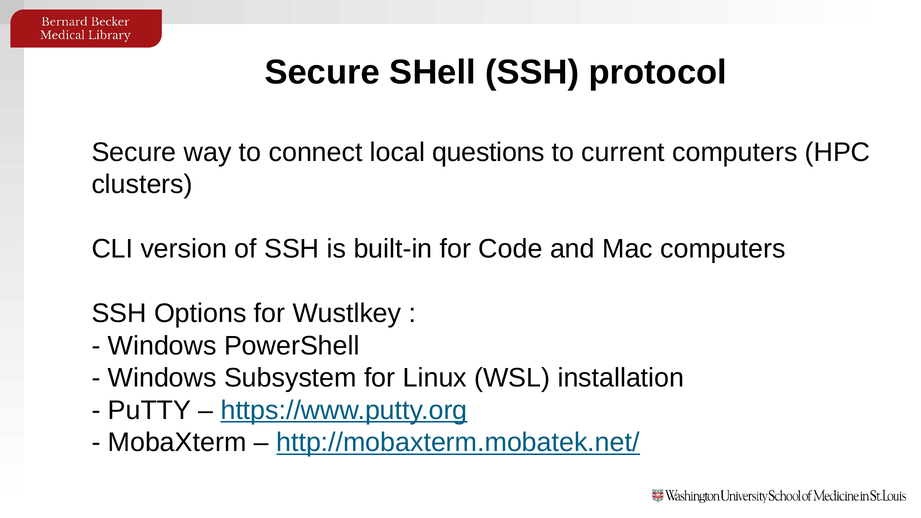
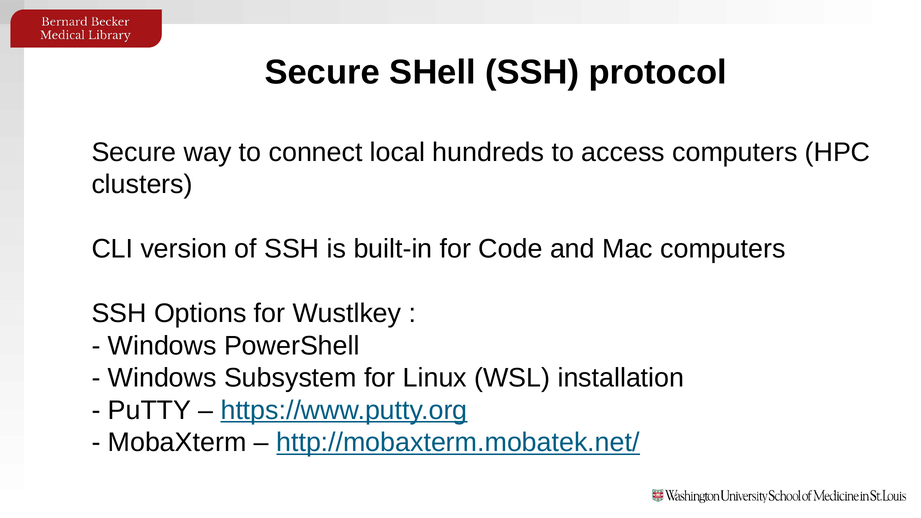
questions: questions -> hundreds (488, 152)
current: current -> access (623, 152)
